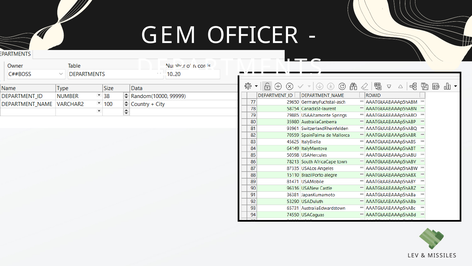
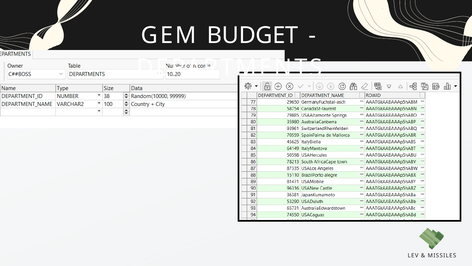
OFFICER: OFFICER -> BUDGET (253, 35)
